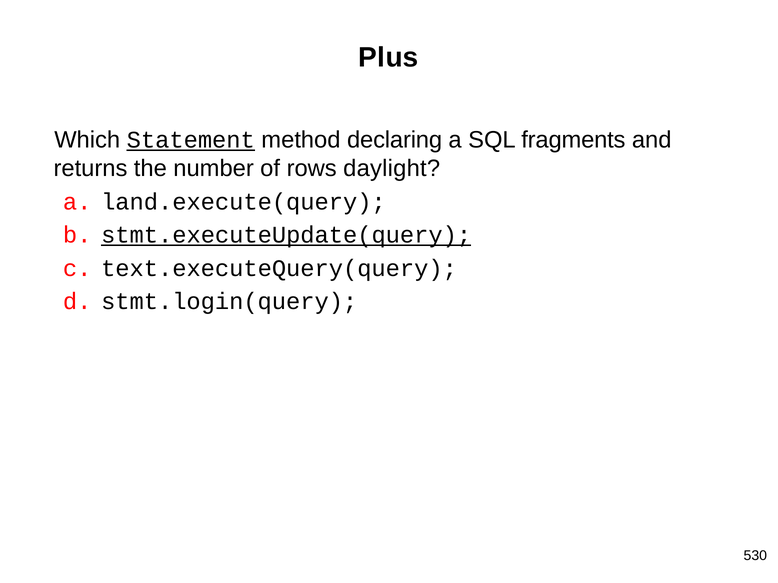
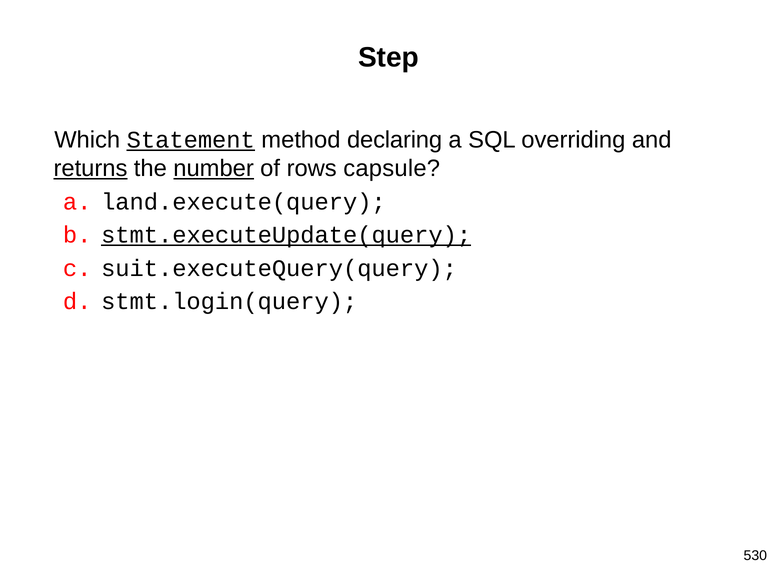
Plus: Plus -> Step (389, 57)
fragments: fragments -> overriding (573, 140)
returns underline: none -> present (91, 169)
number underline: none -> present (214, 169)
daylight: daylight -> capsule (392, 169)
text.executeQuery(query: text.executeQuery(query -> suit.executeQuery(query (279, 268)
